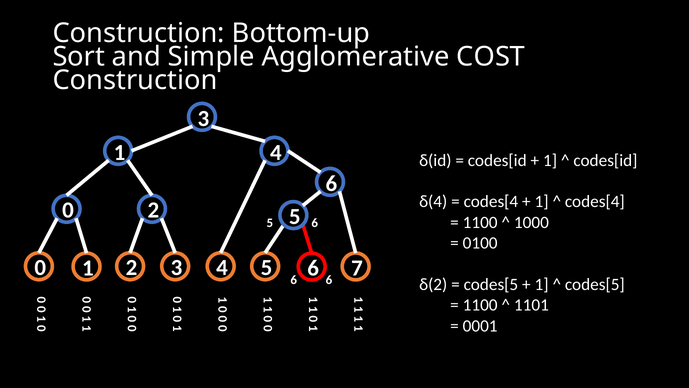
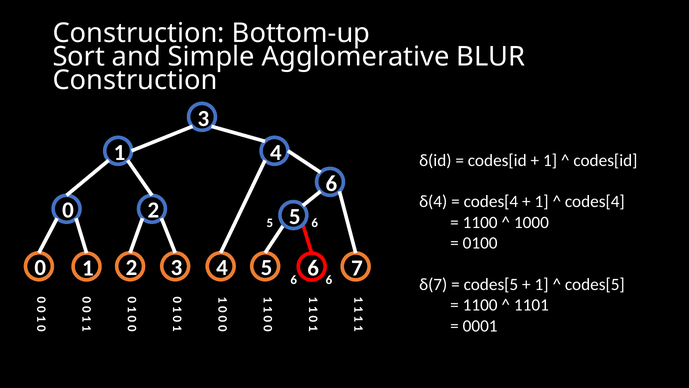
COST: COST -> BLUR (491, 57)
δ(2: δ(2 -> δ(7 (433, 284)
